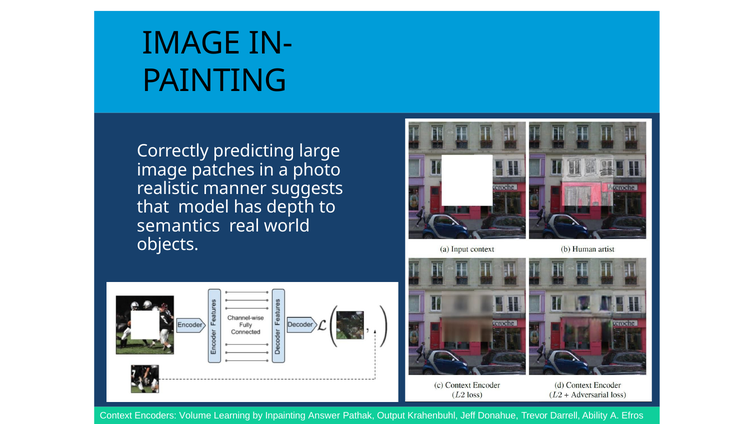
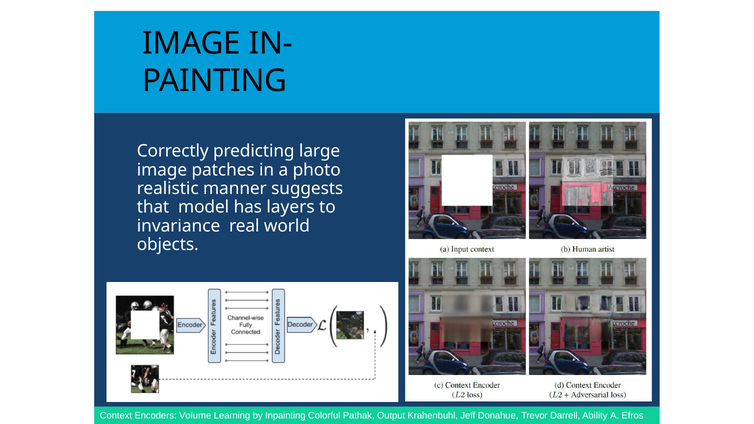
depth: depth -> layers (291, 207)
semantics: semantics -> invariance (179, 226)
Answer: Answer -> Colorful (324, 416)
